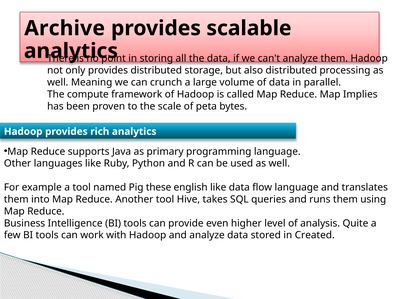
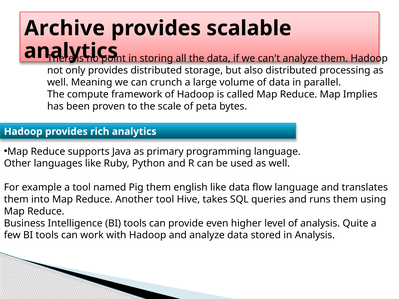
Pig these: these -> them (159, 188)
in Created: Created -> Analysis (315, 235)
